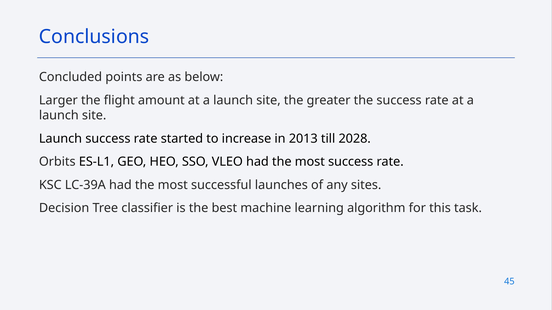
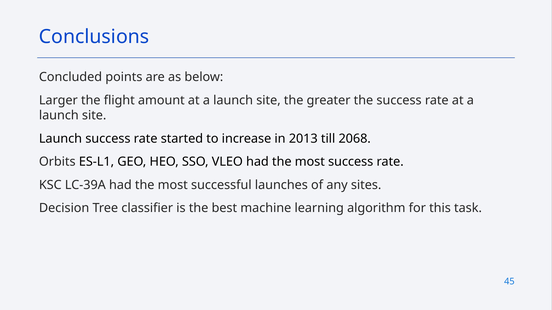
2028: 2028 -> 2068 (355, 139)
